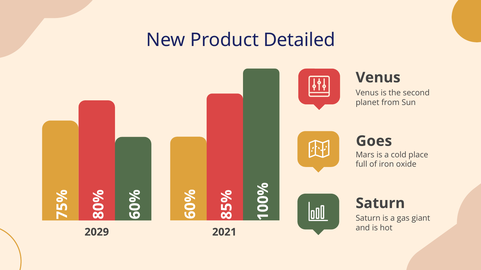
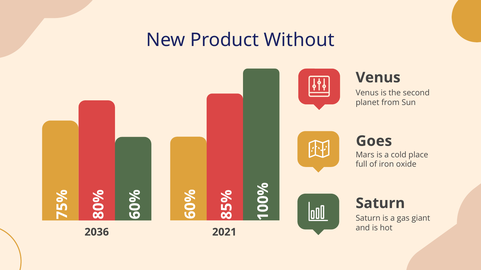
Detailed: Detailed -> Without (299, 40)
2029: 2029 -> 2036 (97, 233)
